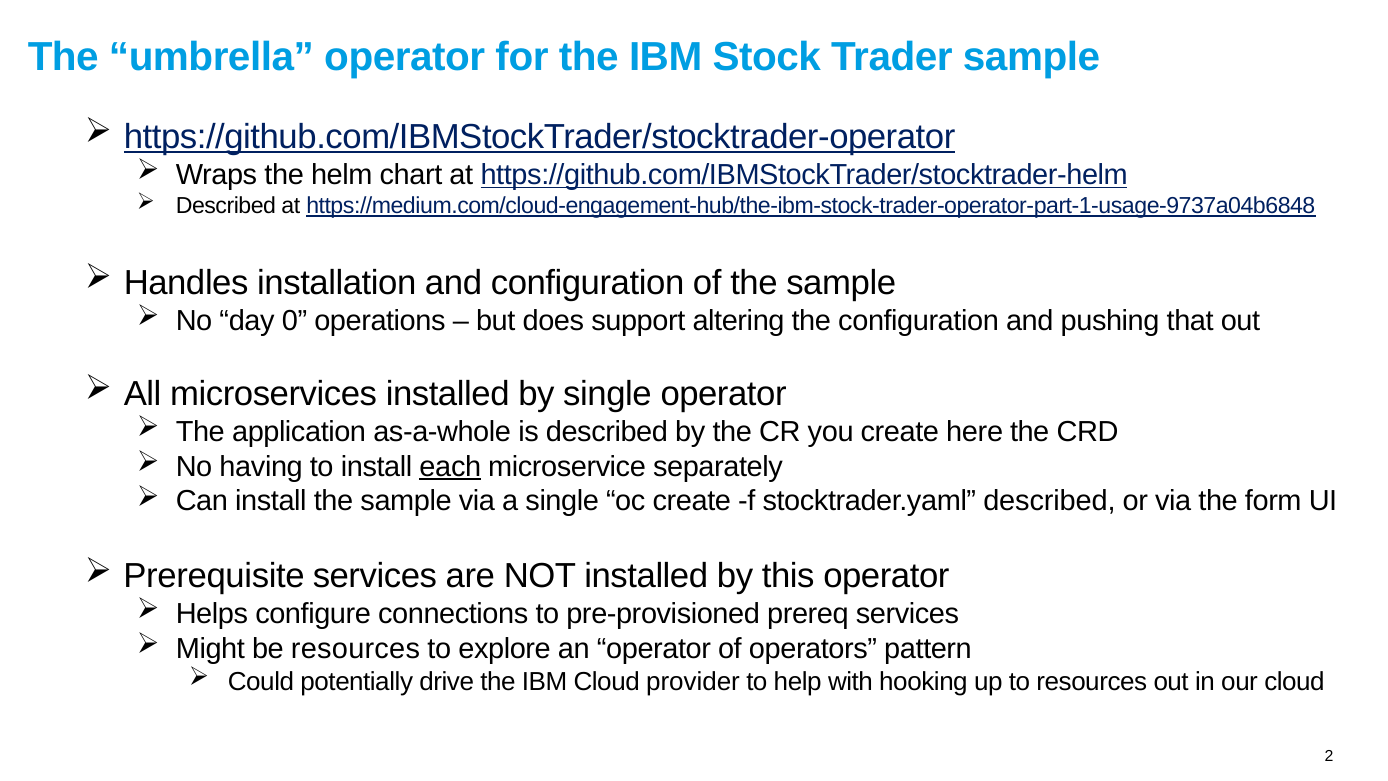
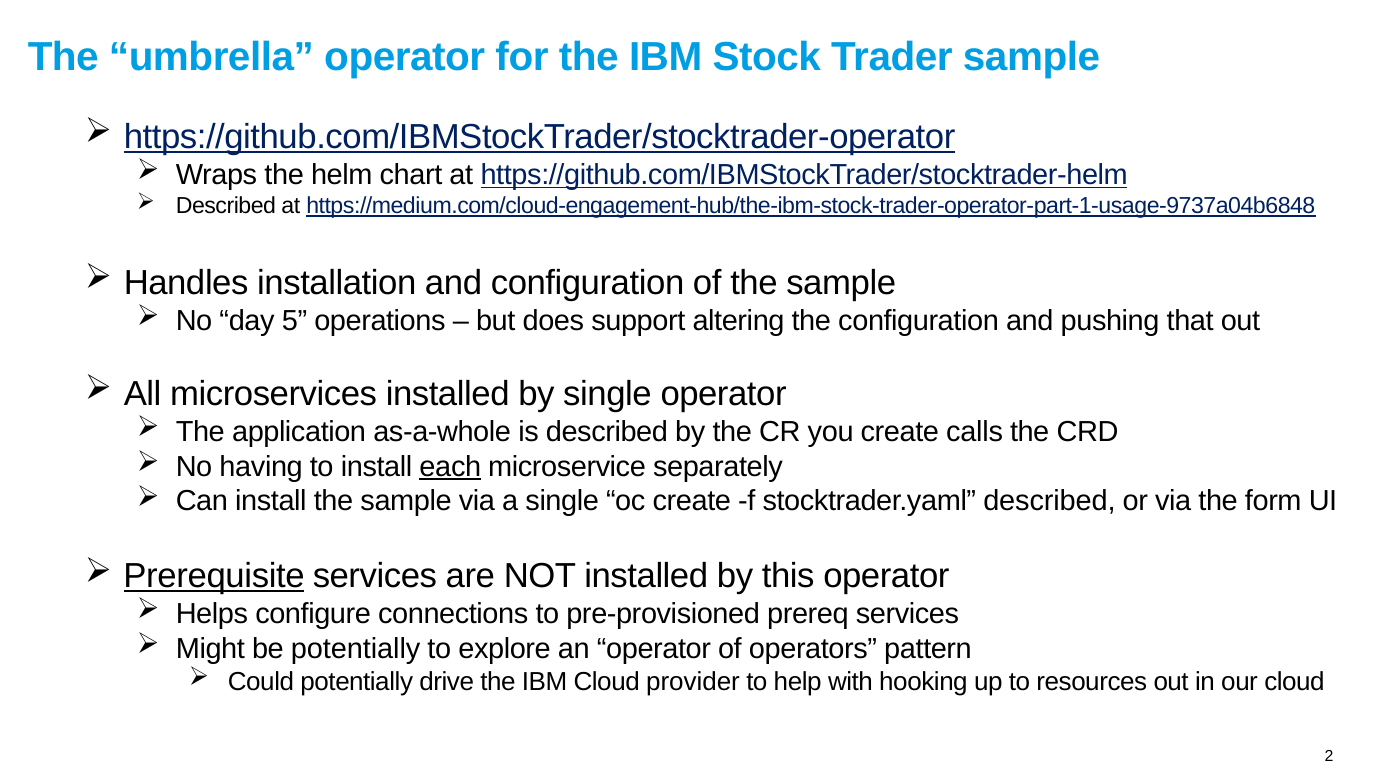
0: 0 -> 5 (295, 321)
here: here -> calls (975, 432)
Prerequisite underline: none -> present (214, 576)
be resources: resources -> potentially (356, 649)
